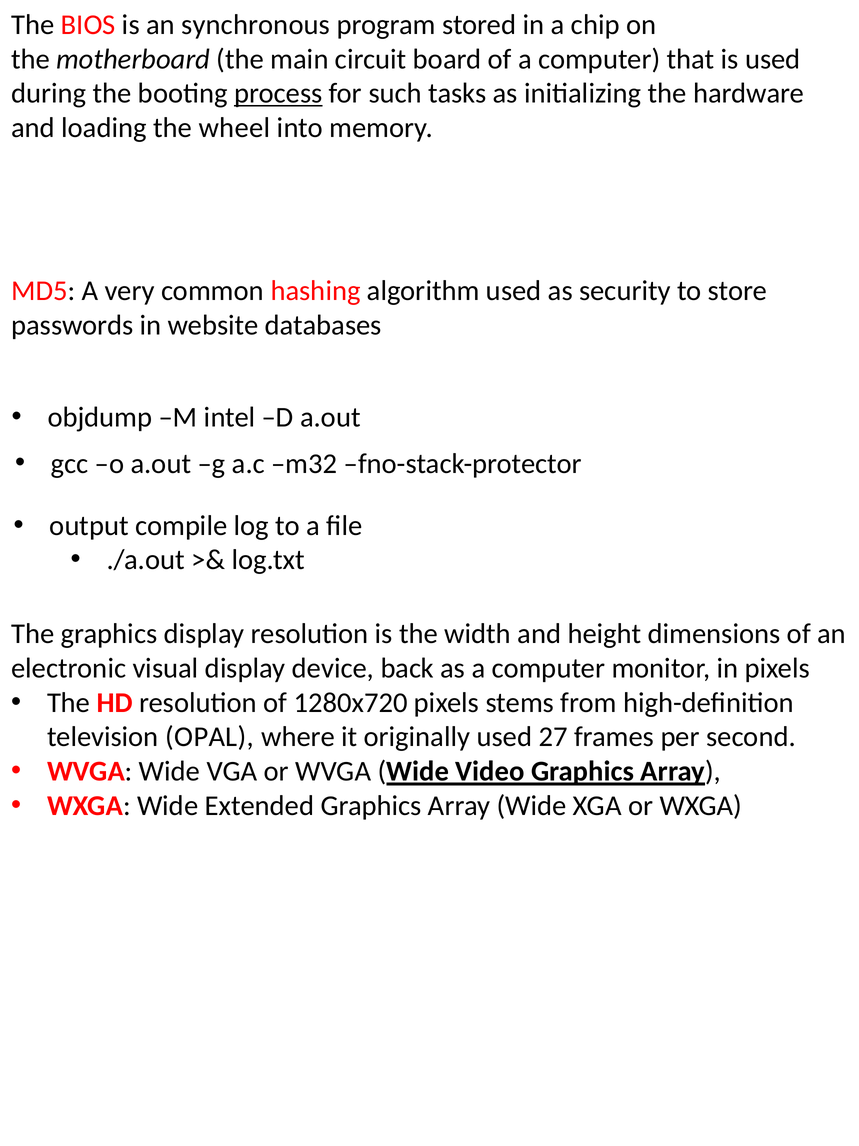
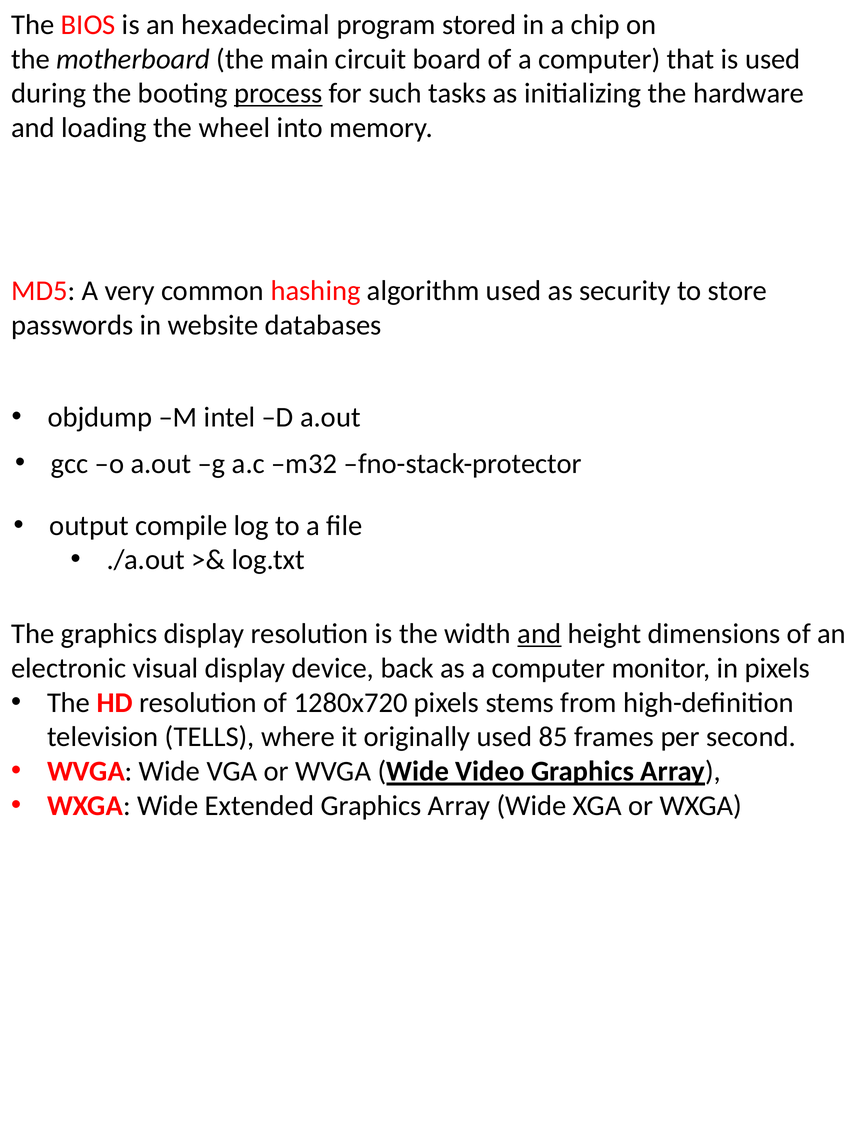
synchronous: synchronous -> hexadecimal (256, 25)
and underline: none -> present (539, 634)
OPAL: OPAL -> TELLS (210, 737)
27: 27 -> 85 (553, 737)
